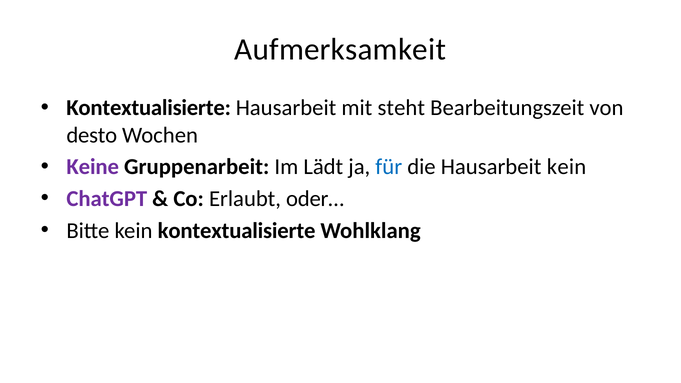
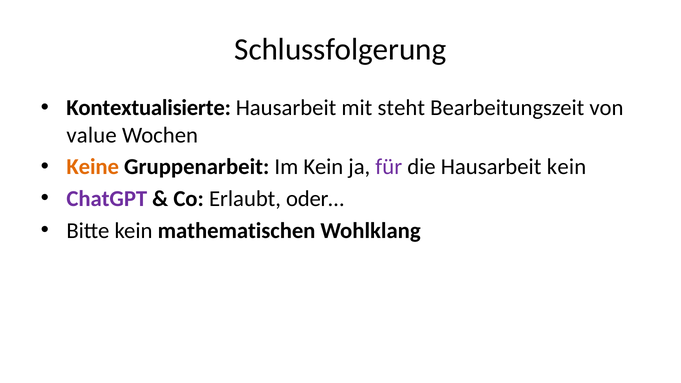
Aufmerksamkeit: Aufmerksamkeit -> Schlussfolgerung (340, 49)
desto: desto -> value (92, 135)
Keine colour: purple -> orange (93, 167)
Im Lädt: Lädt -> Kein (323, 167)
für colour: blue -> purple (389, 167)
kein kontextualisierte: kontextualisierte -> mathematischen (237, 231)
